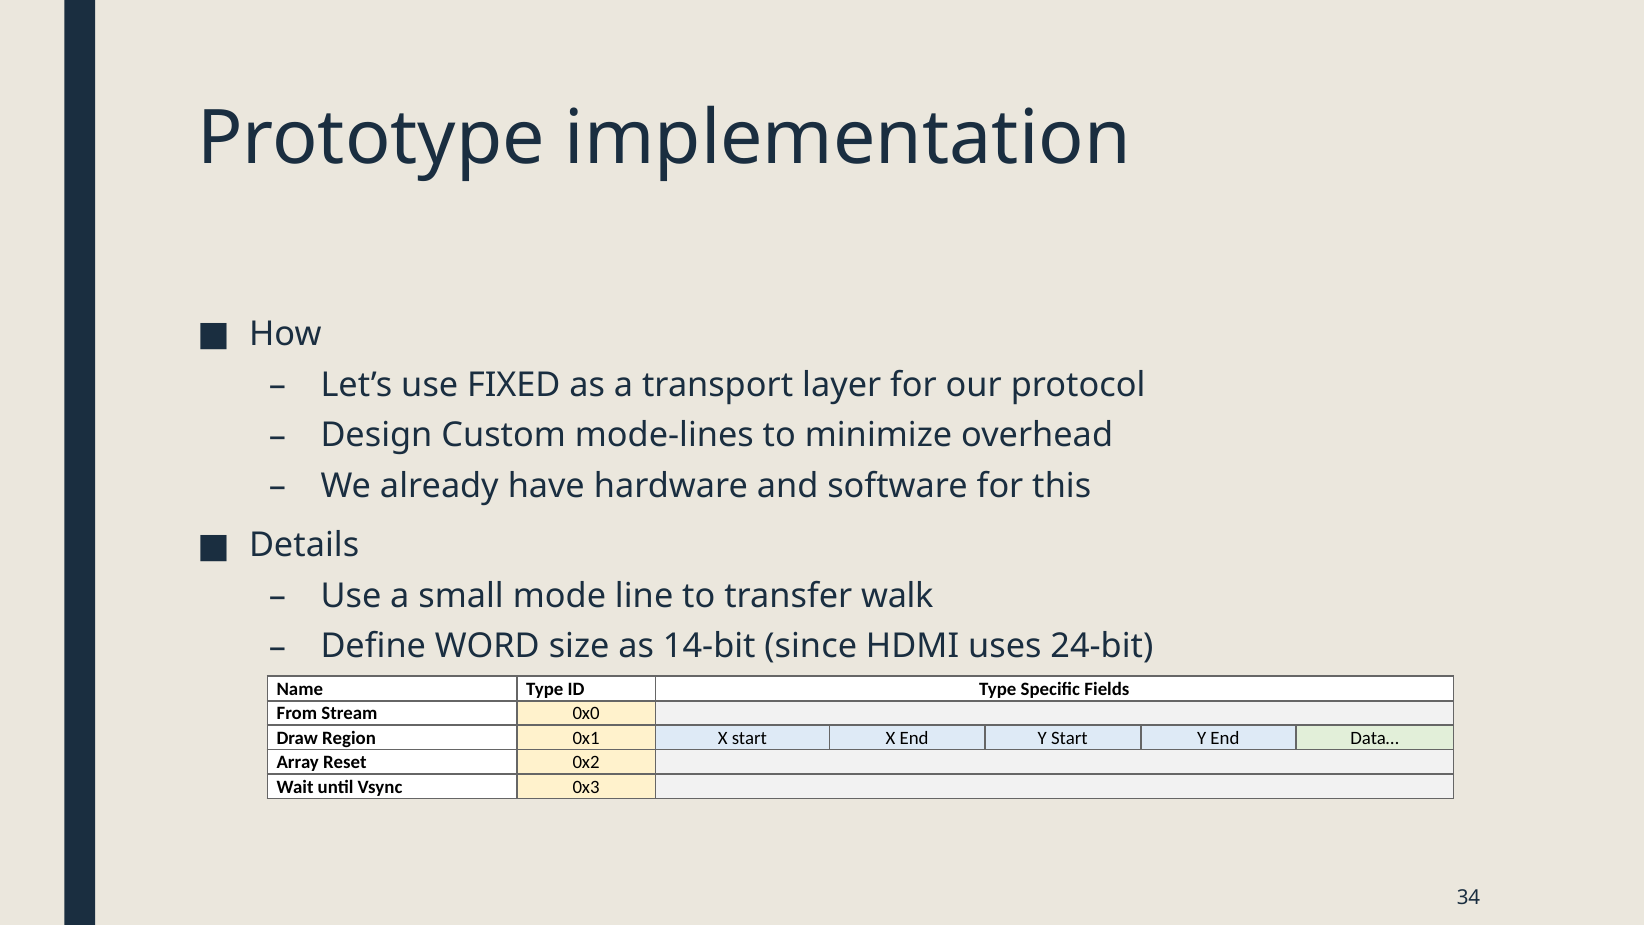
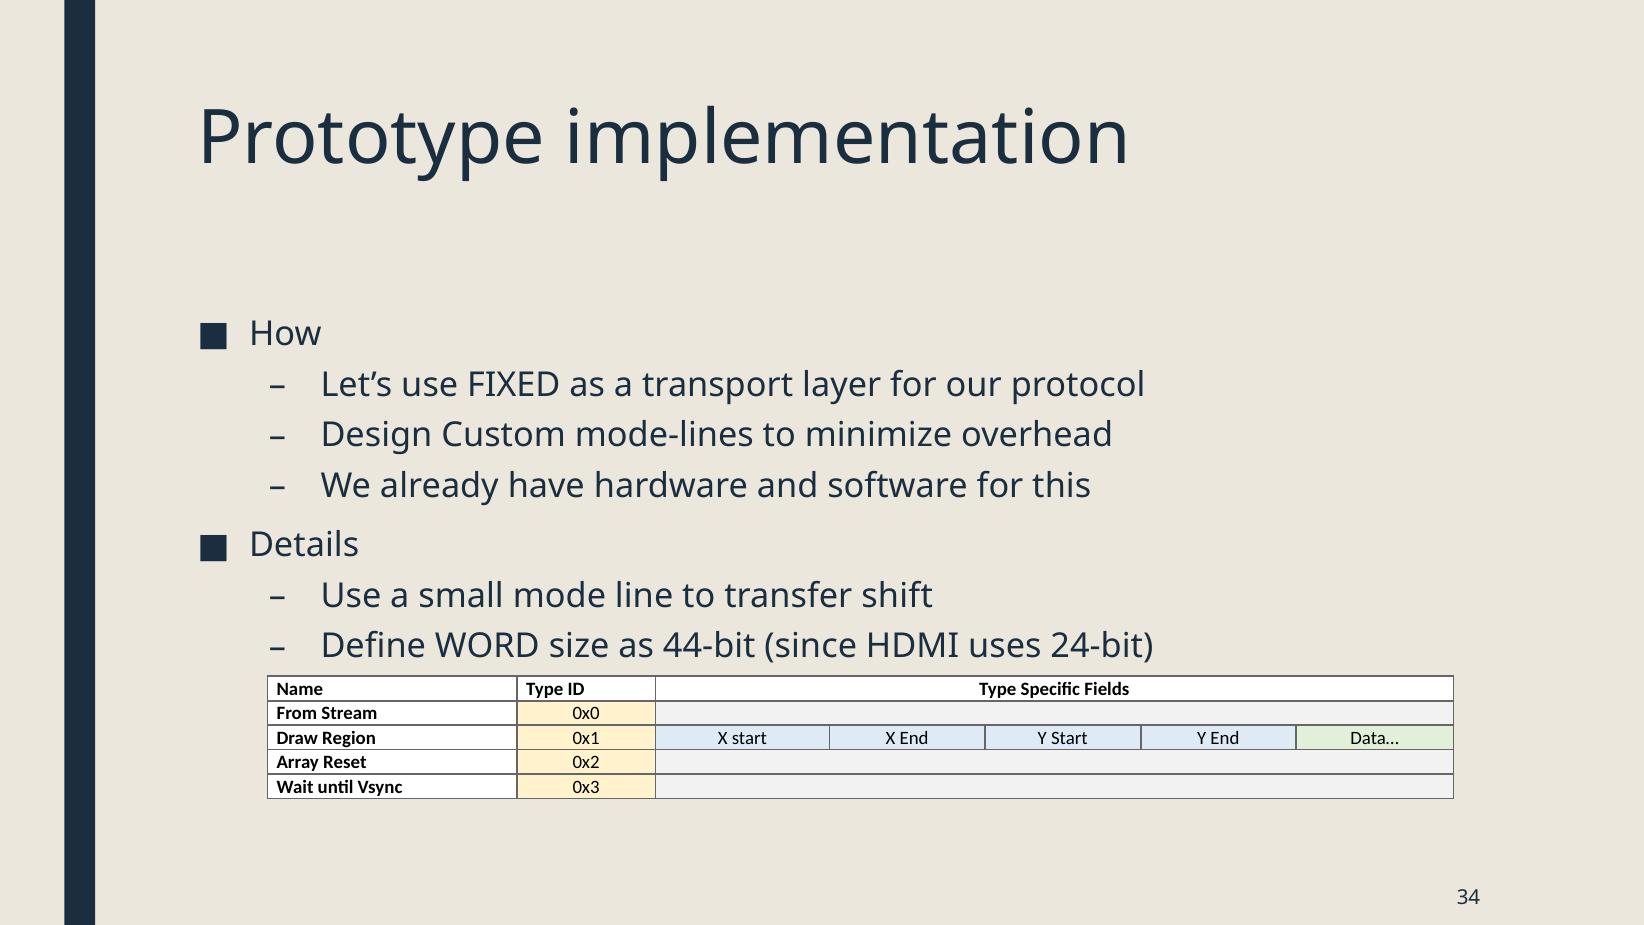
walk: walk -> shift (897, 596)
14-bit: 14-bit -> 44-bit (709, 646)
